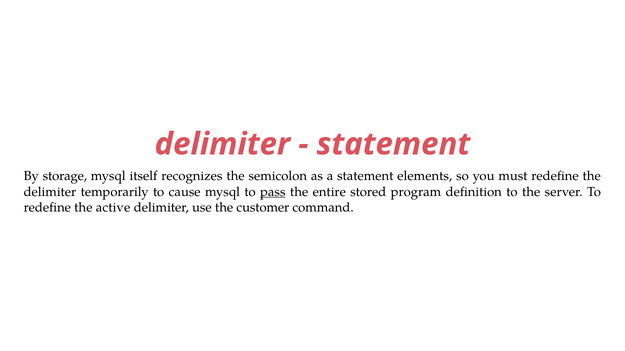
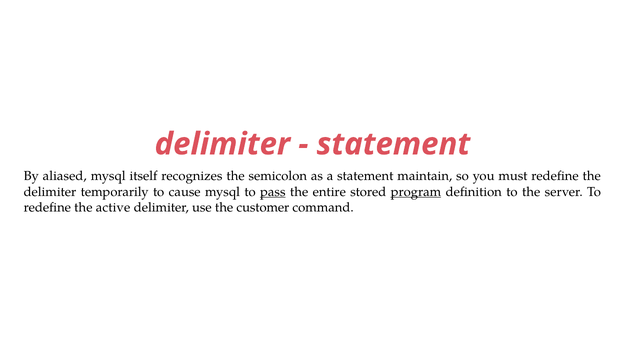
storage: storage -> aliased (65, 176)
elements: elements -> maintain (425, 176)
program underline: none -> present (416, 192)
